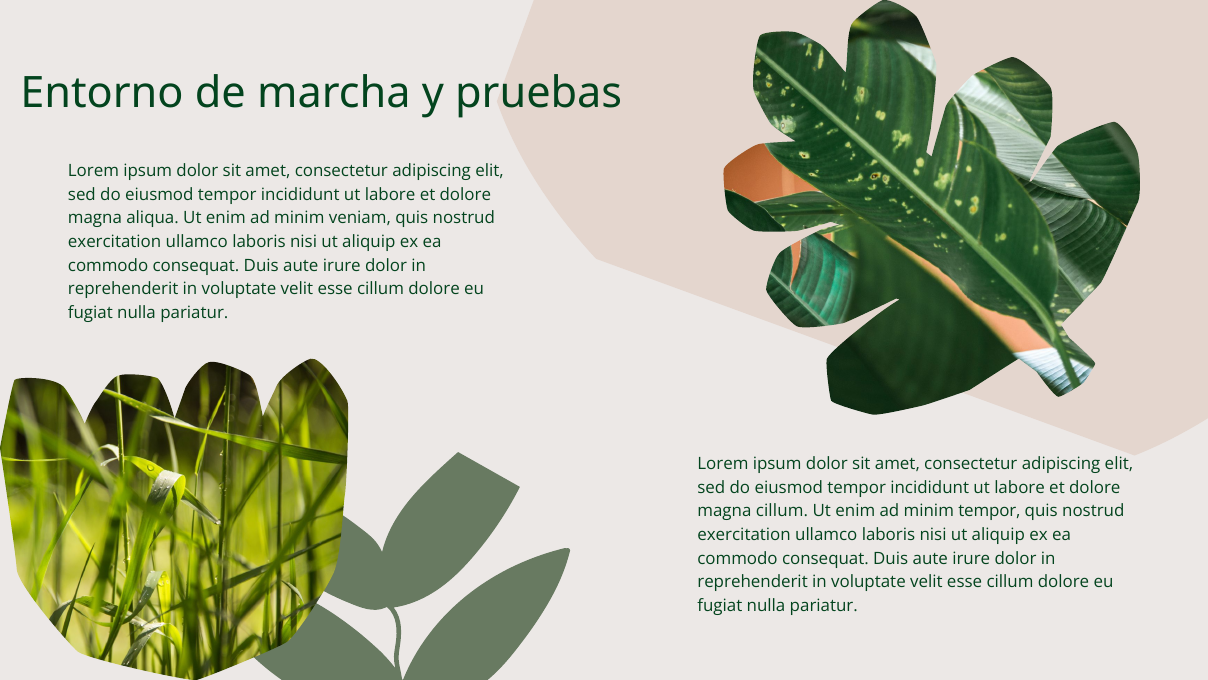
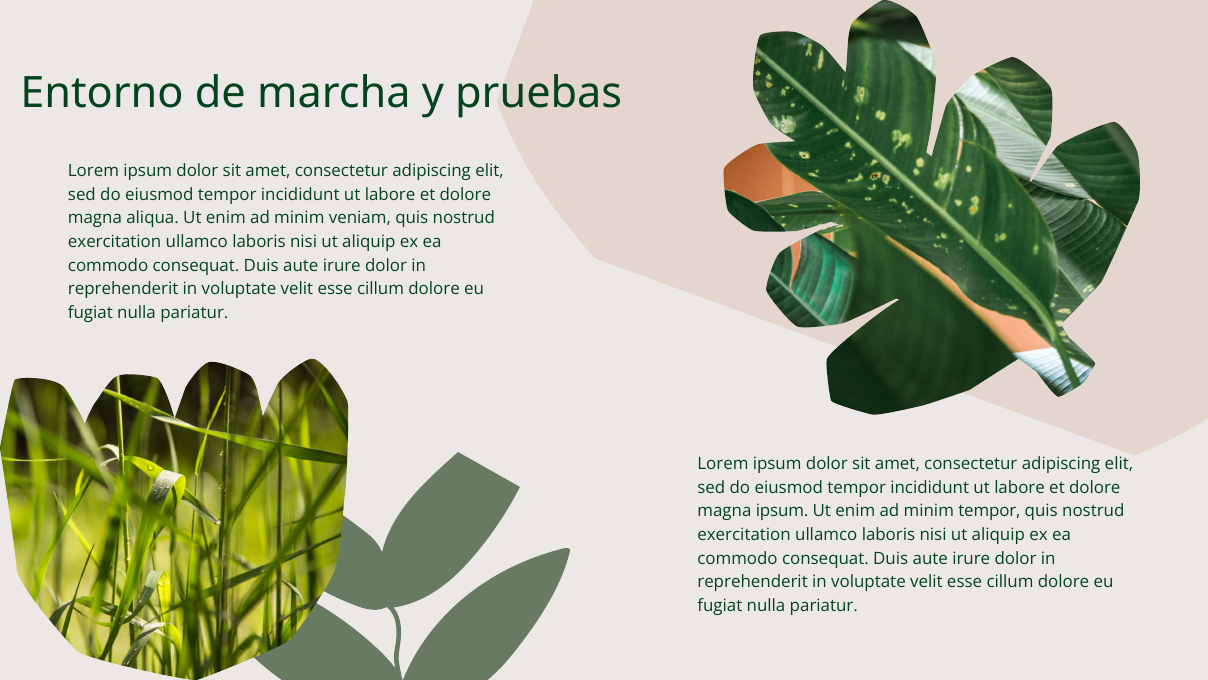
magna cillum: cillum -> ipsum (782, 511)
